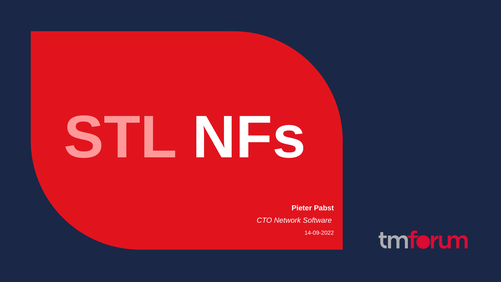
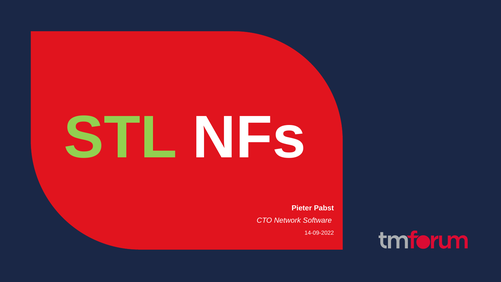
STL colour: pink -> light green (120, 138)
